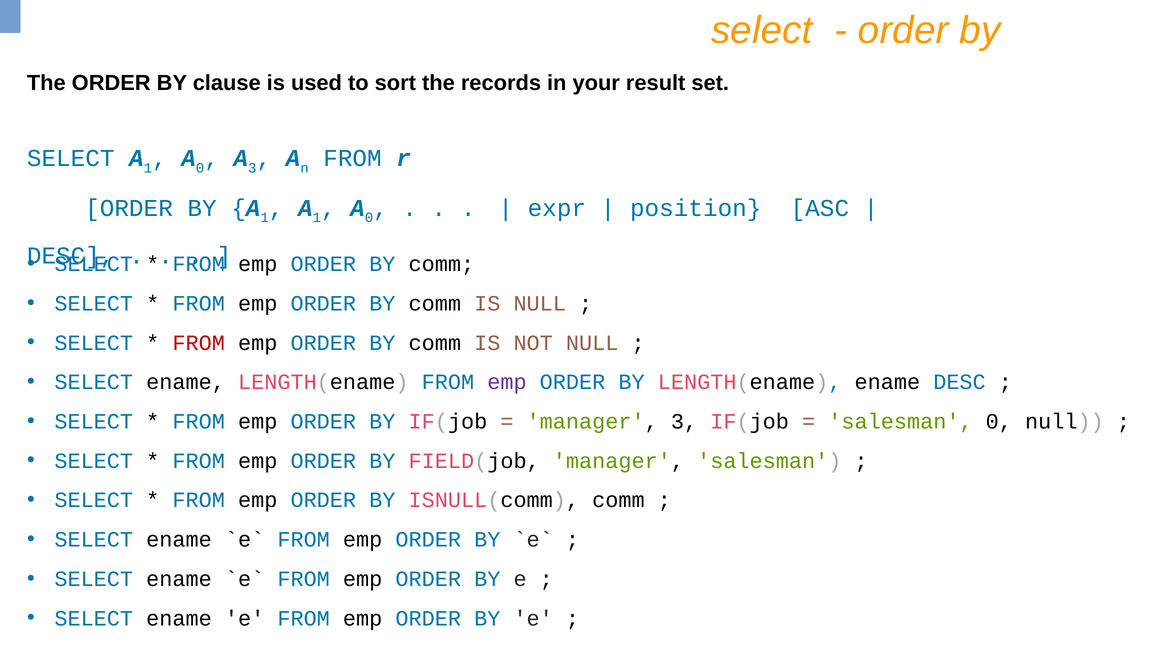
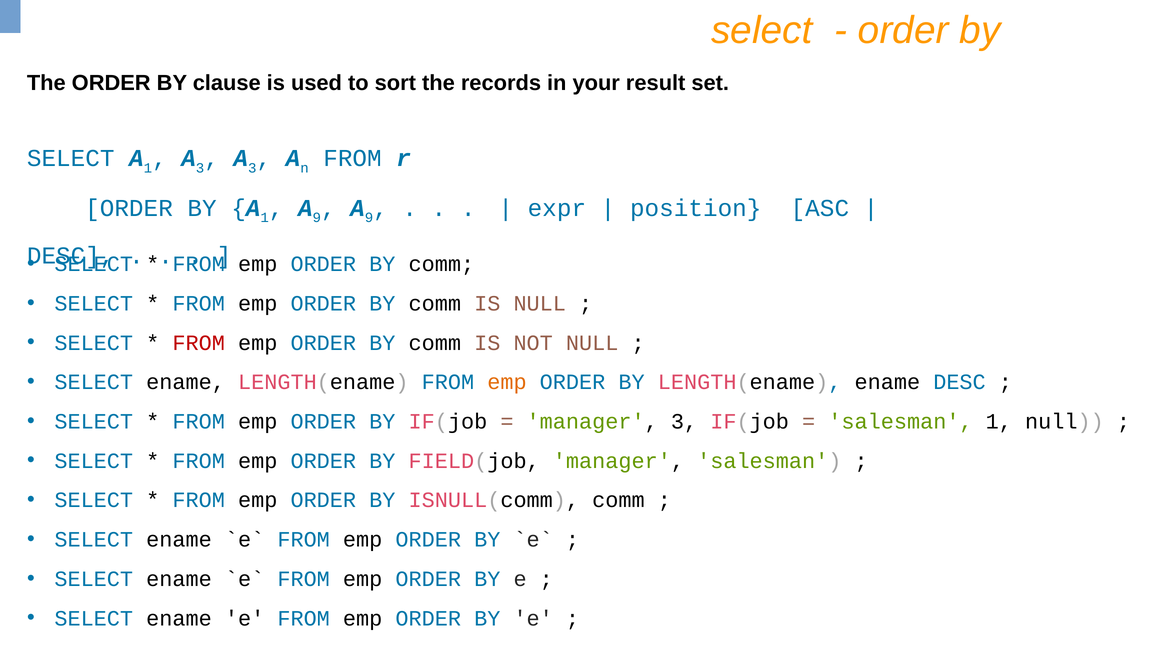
0: 0 -> 3 (200, 168)
1: 1 -> 9 (317, 218)
0: 0 -> 9 (369, 218)
emp colour: purple -> orange (507, 382)
salesman 0: 0 -> 1 (999, 421)
